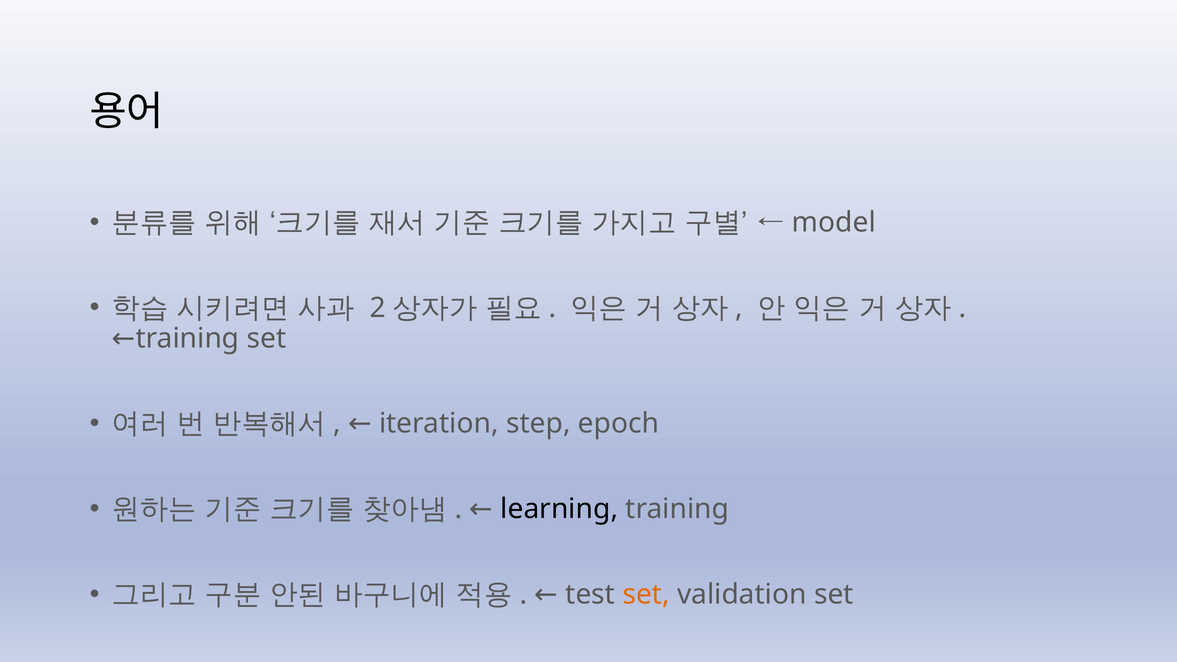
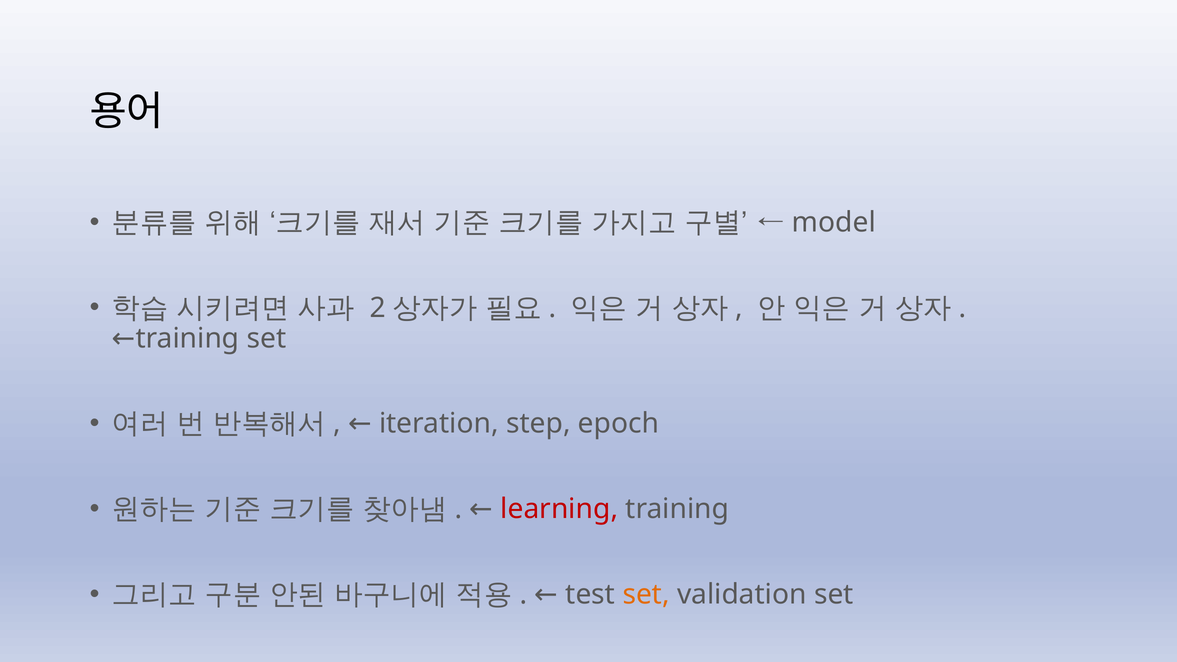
learning colour: black -> red (559, 509)
